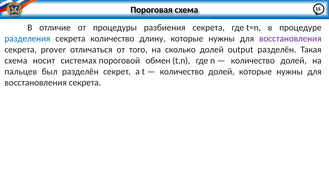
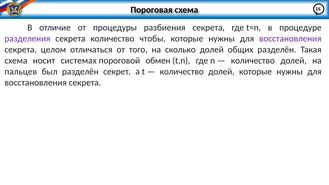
разделения colour: blue -> purple (27, 39)
длину: длину -> чтобы (153, 39)
prover: prover -> целом (53, 50)
output: output -> общих (241, 50)
